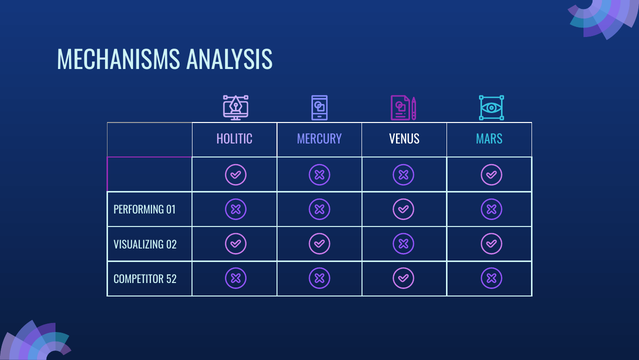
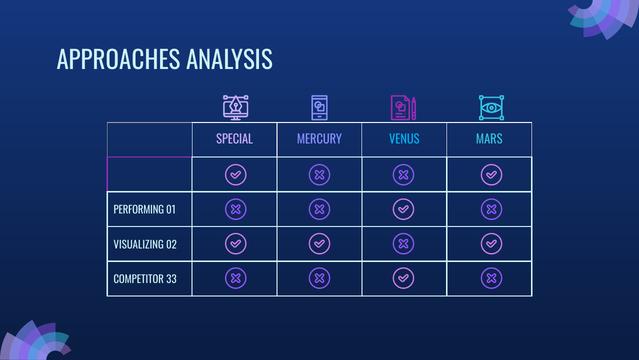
MECHANISMS: MECHANISMS -> APPROACHES (119, 61)
HOLITIC: HOLITIC -> SPECIAL (235, 140)
VENUS colour: white -> light blue (404, 140)
52: 52 -> 33 (171, 279)
